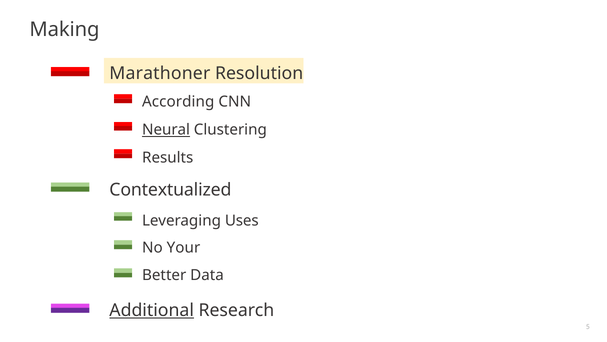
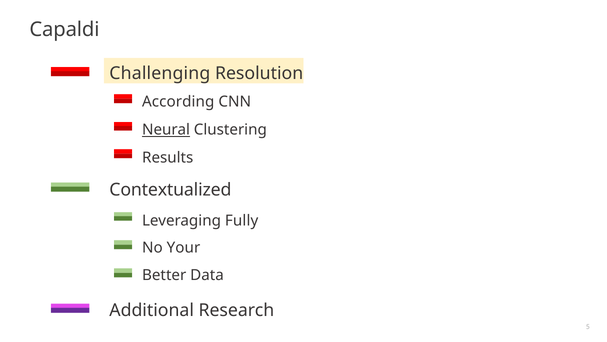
Making: Making -> Capaldi (64, 29)
Marathoner: Marathoner -> Challenging (160, 73)
Uses: Uses -> Fully (242, 220)
Additional underline: present -> none (152, 310)
